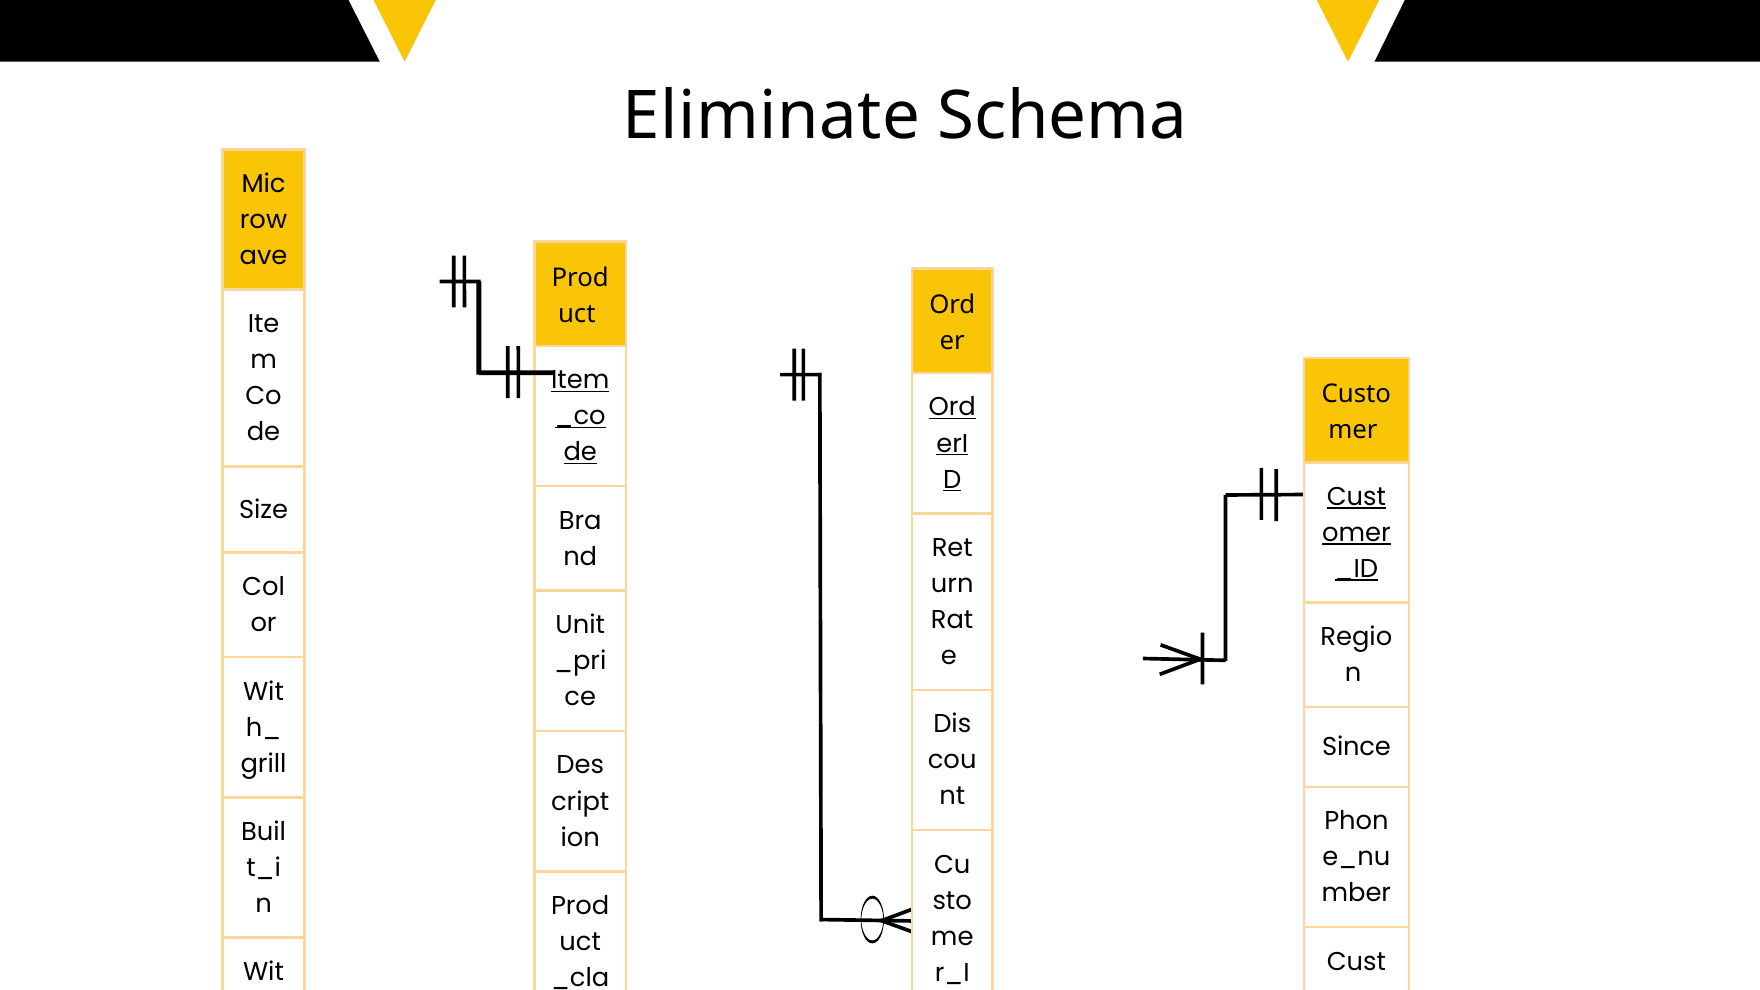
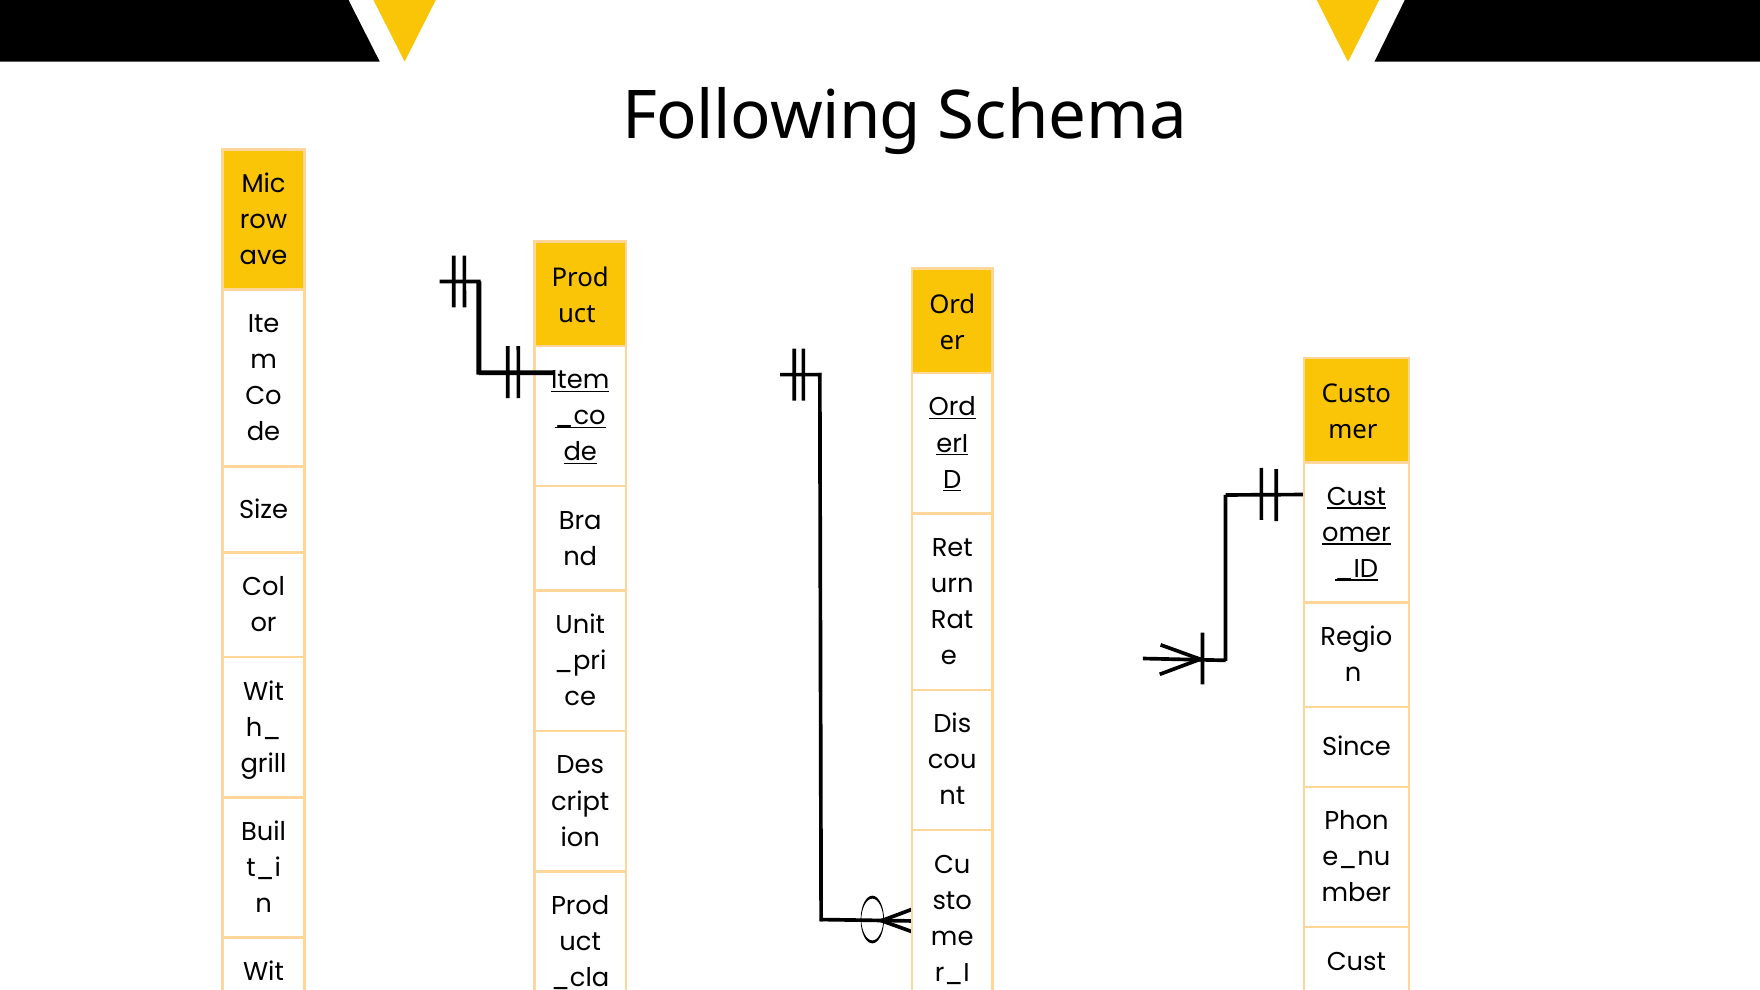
Eliminate: Eliminate -> Following (772, 116)
